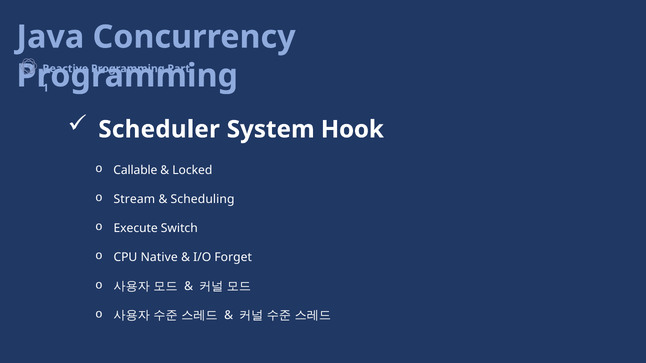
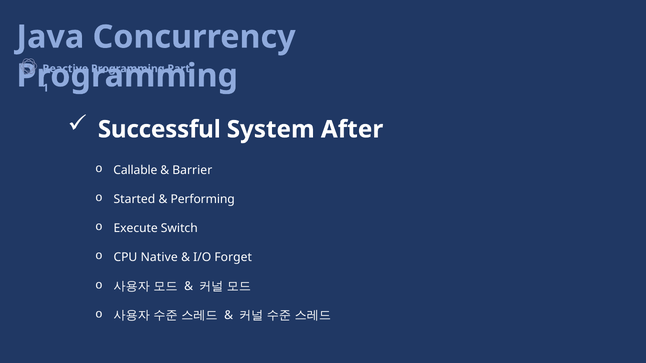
Scheduler: Scheduler -> Successful (159, 130)
Hook: Hook -> After (352, 130)
Locked: Locked -> Barrier (192, 170)
Stream: Stream -> Started (134, 199)
Scheduling: Scheduling -> Performing (203, 199)
